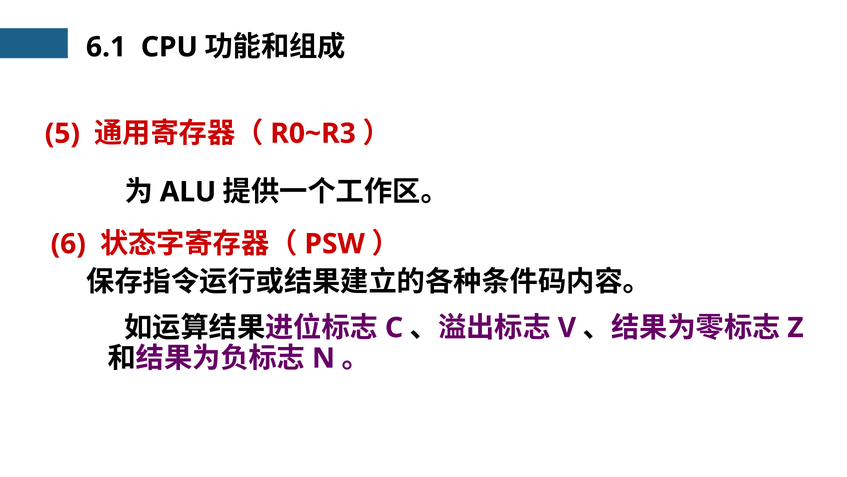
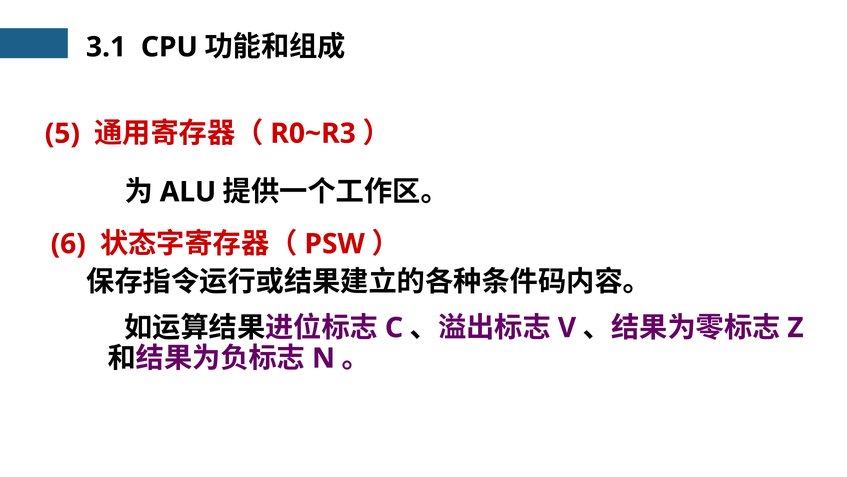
6.1: 6.1 -> 3.1 (106, 47)
